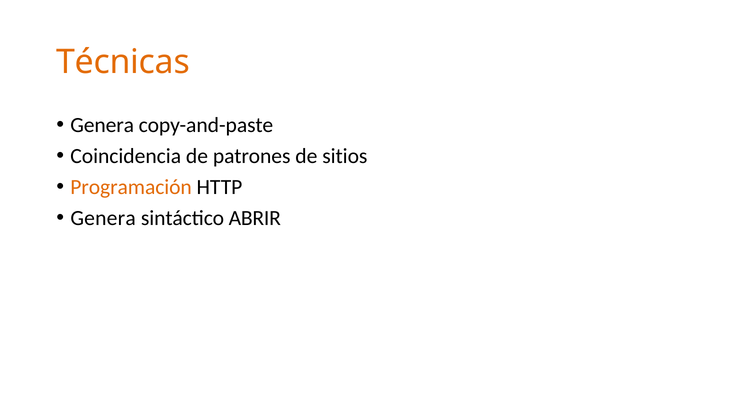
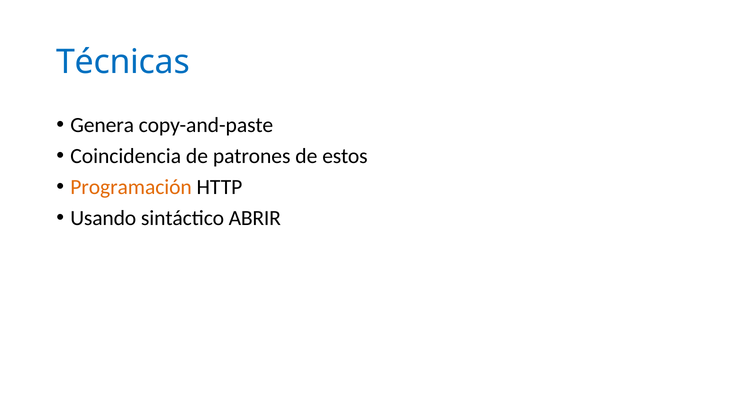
Técnicas colour: orange -> blue (123, 62)
sitios: sitios -> estos (345, 156)
Genera: Genera -> Usando (103, 218)
